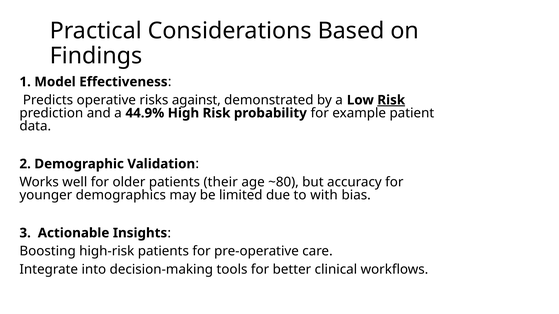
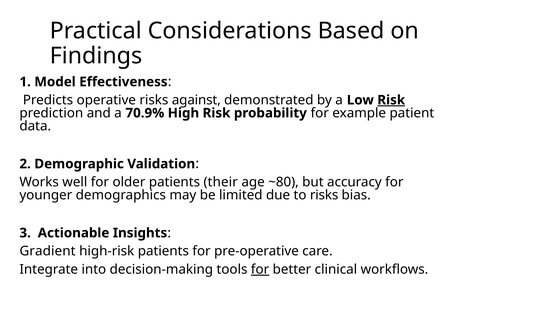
44.9%: 44.9% -> 70.9% (145, 113)
to with: with -> risks (324, 195)
Boosting: Boosting -> Gradient (48, 252)
for underline: none -> present (260, 270)
